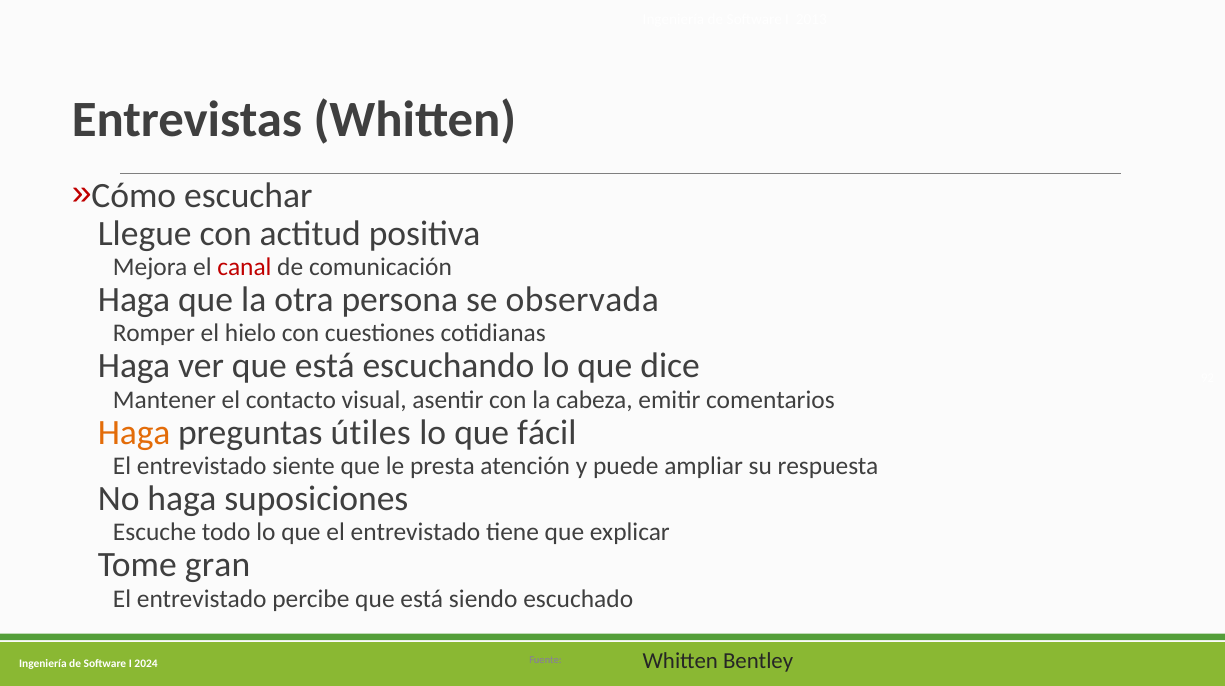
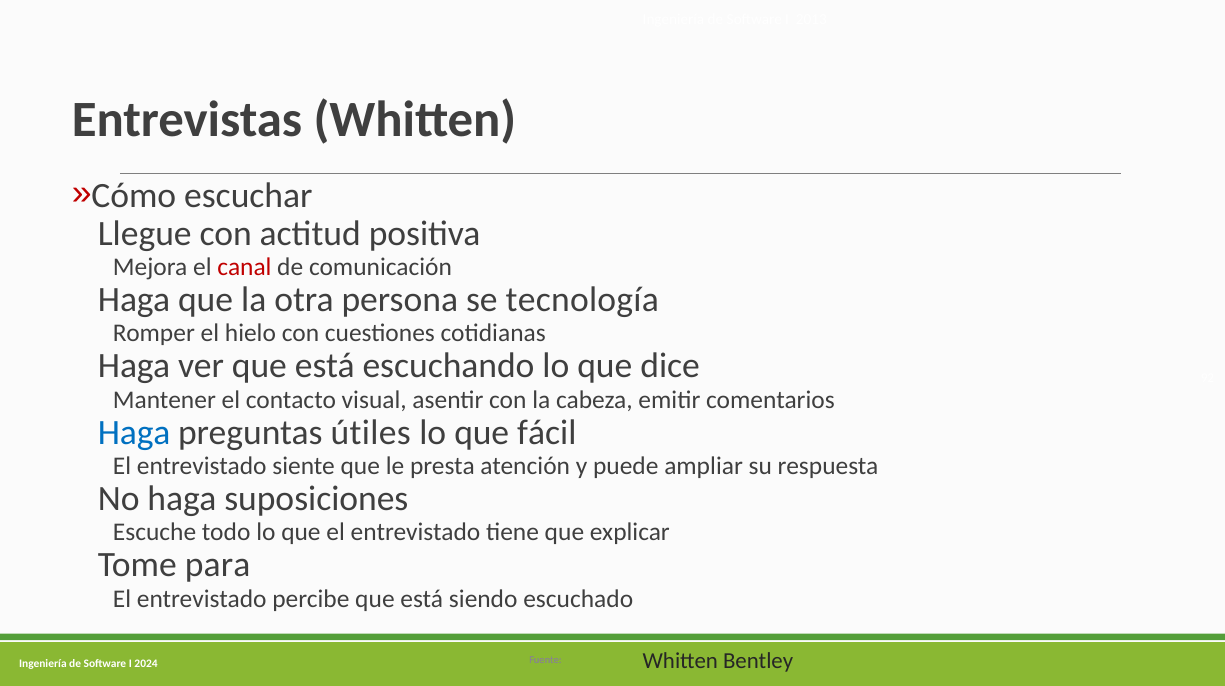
observada: observada -> tecnología (582, 300)
Haga colour: orange -> blue (134, 432)
gran: gran -> para (218, 565)
